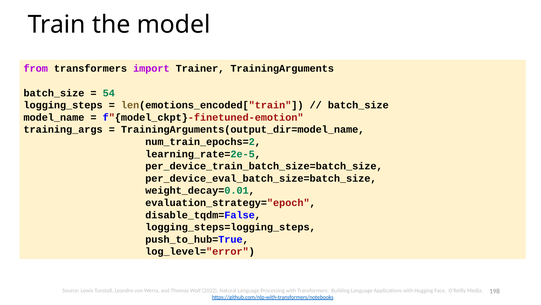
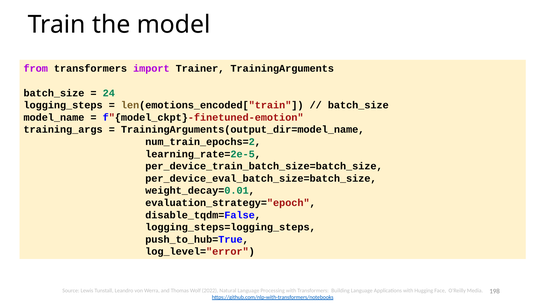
54: 54 -> 24 (109, 93)
